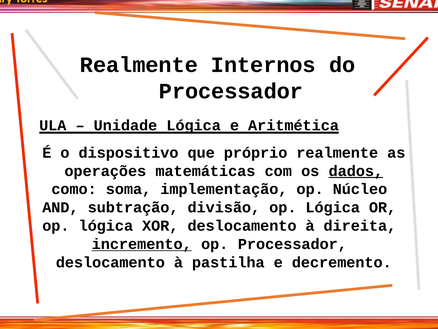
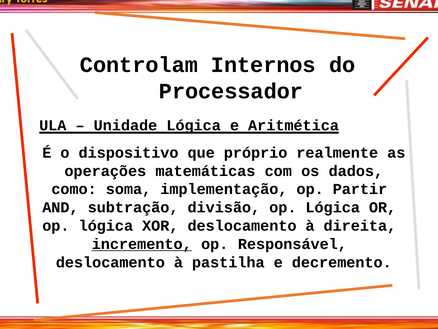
Realmente: Realmente -> Controlam (139, 65)
dados underline: present -> none (356, 171)
Núcleo: Núcleo -> Partir (360, 189)
op Processador: Processador -> Responsável (292, 244)
